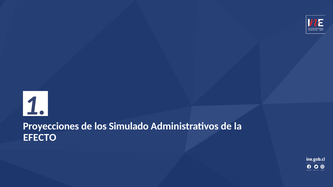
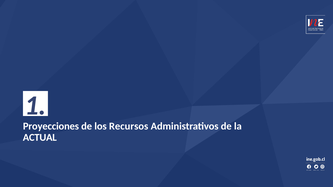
Simulado: Simulado -> Recursos (129, 126)
EFECTO: EFECTO -> ACTUAL (40, 138)
